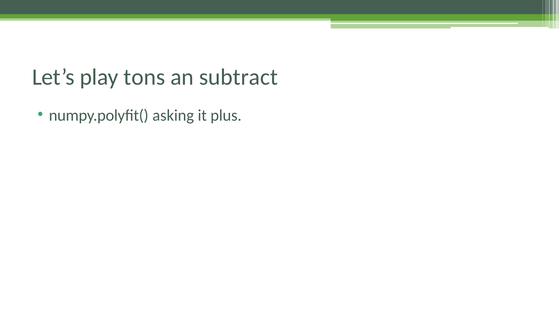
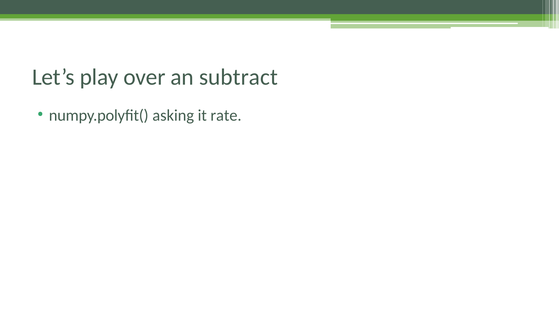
tons: tons -> over (145, 77)
plus: plus -> rate (226, 115)
